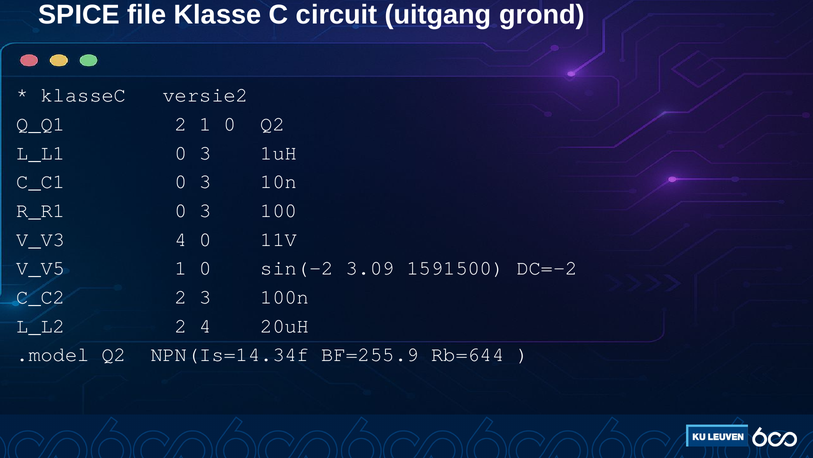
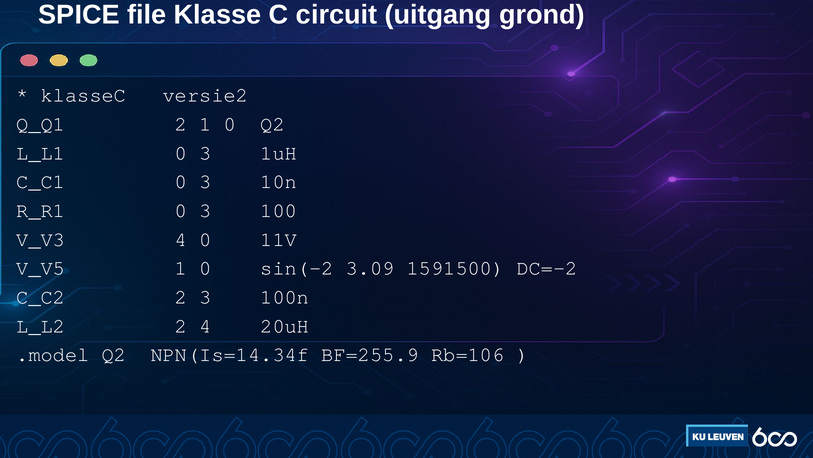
Rb=644: Rb=644 -> Rb=106 (468, 354)
